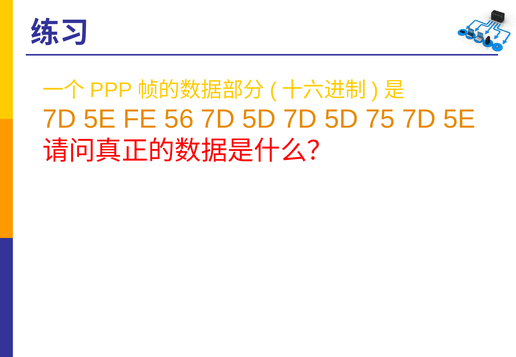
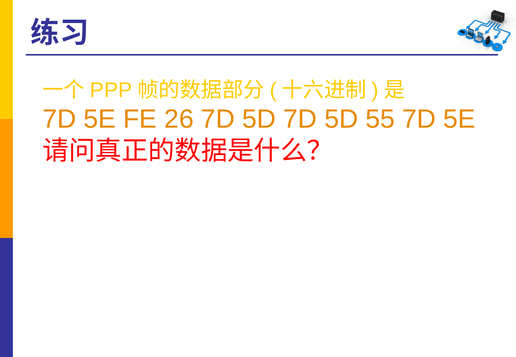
56: 56 -> 26 (179, 119)
75: 75 -> 55 (380, 119)
